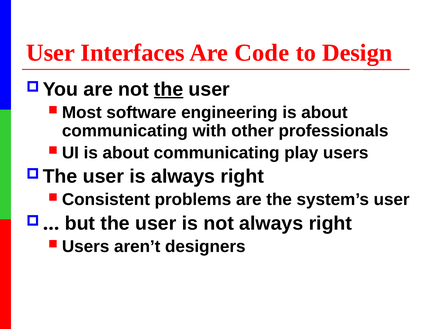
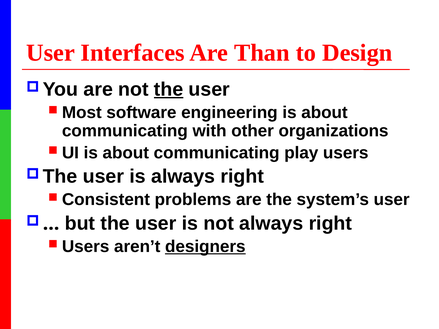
Code: Code -> Than (262, 53)
professionals: professionals -> organizations (334, 131)
designers underline: none -> present (205, 247)
